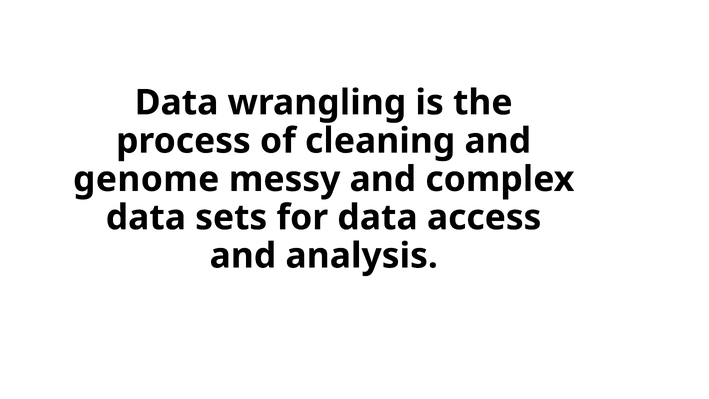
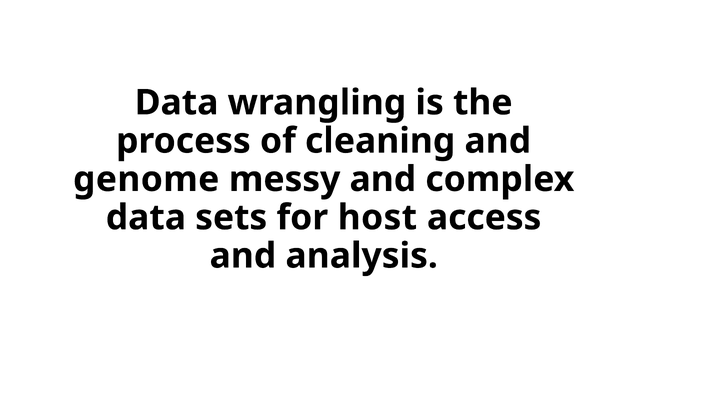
for data: data -> host (377, 217)
